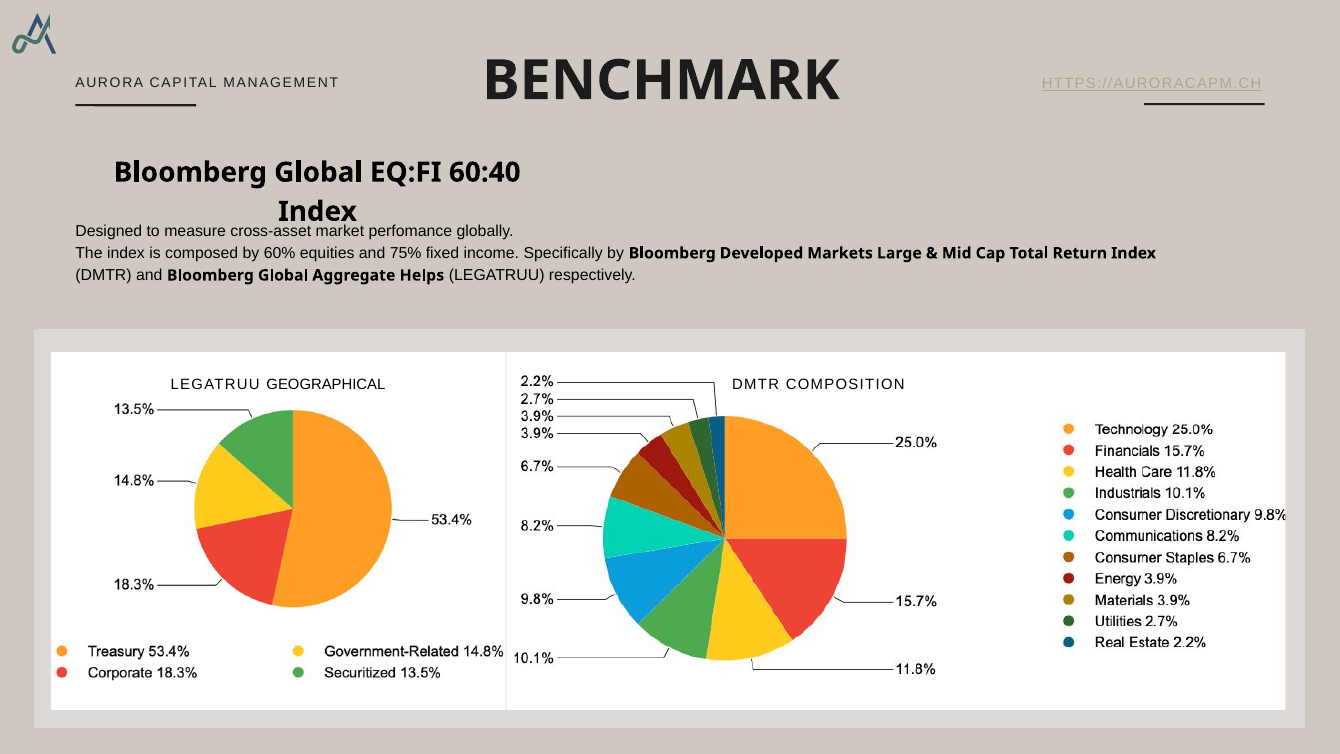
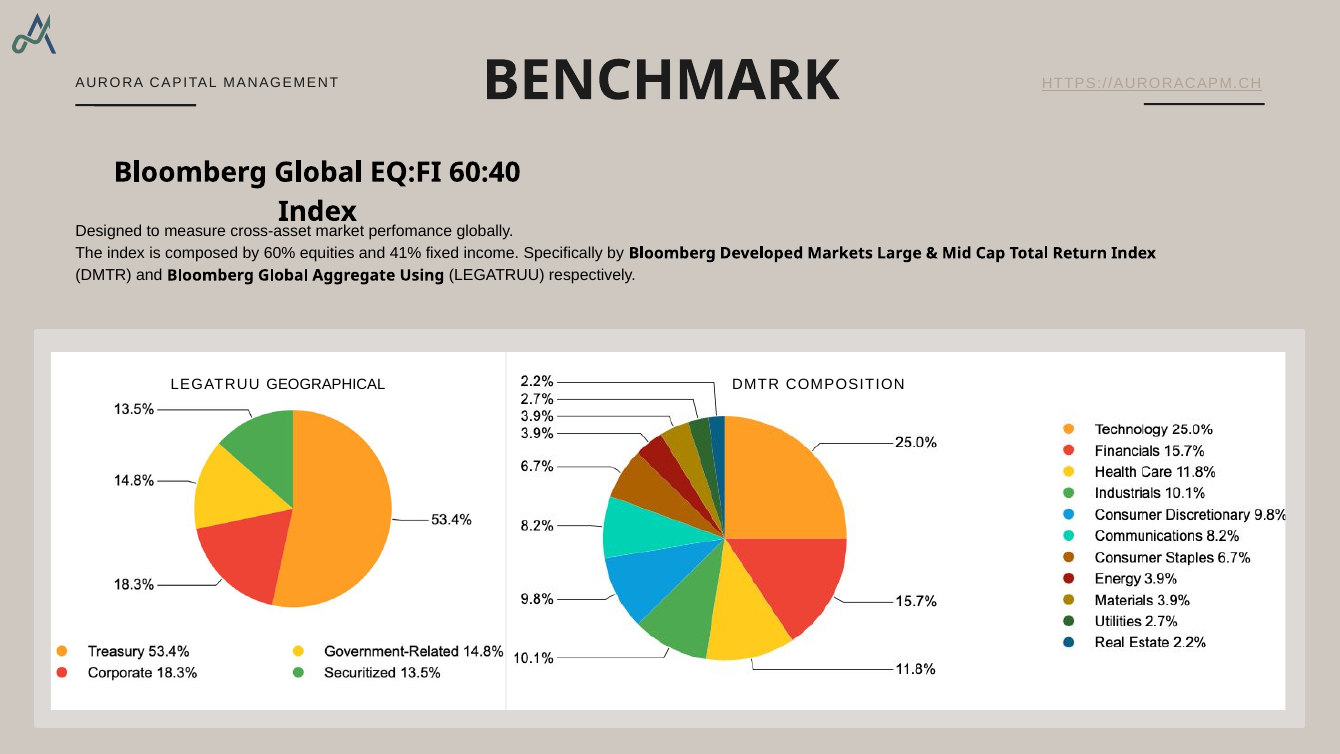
75%: 75% -> 41% (406, 253)
Helps: Helps -> Using (422, 275)
